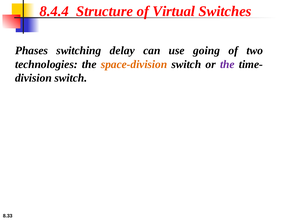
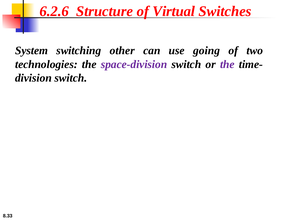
8.4.4: 8.4.4 -> 6.2.6 (54, 11)
Phases: Phases -> System (32, 51)
delay: delay -> other (122, 51)
space-division colour: orange -> purple (134, 64)
